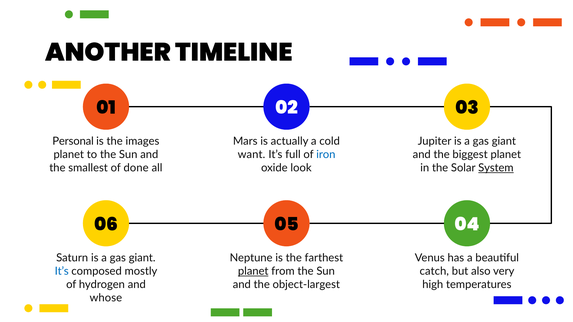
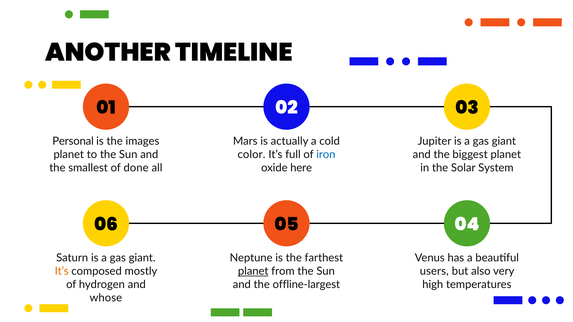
want: want -> color (251, 155)
look: look -> here (301, 168)
System underline: present -> none (496, 168)
It’s colour: blue -> orange (62, 271)
catch: catch -> users (434, 271)
object-largest: object-largest -> offline-largest (306, 285)
